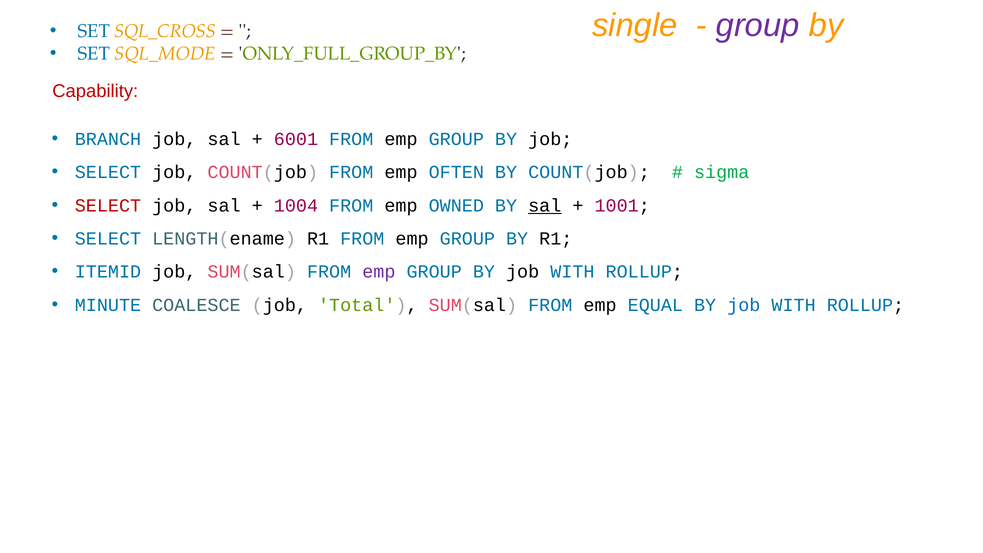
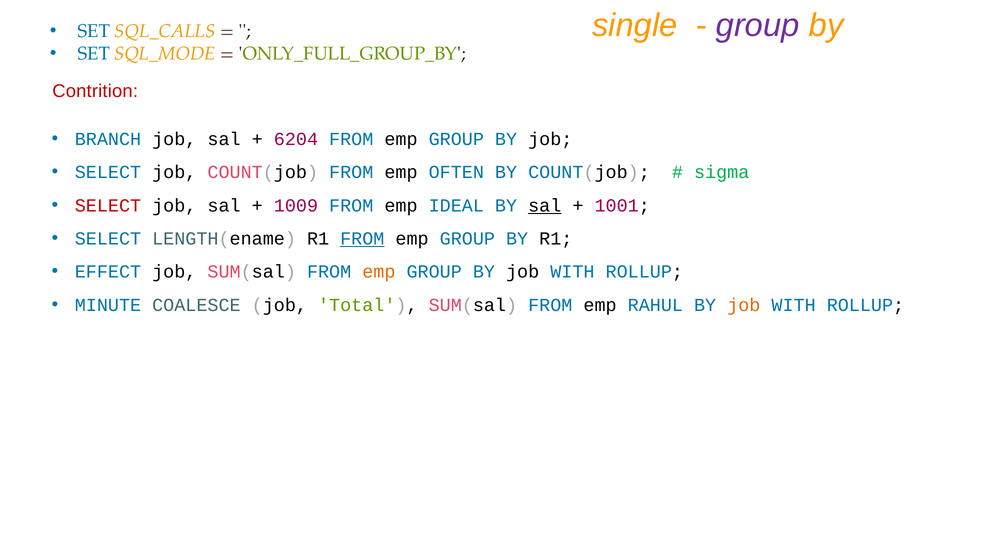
SQL_CROSS: SQL_CROSS -> SQL_CALLS (165, 31)
Capability: Capability -> Contrition (95, 91)
6001: 6001 -> 6204 (296, 139)
1004: 1004 -> 1009 (296, 205)
OWNED: OWNED -> IDEAL (456, 205)
FROM underline: none -> present (362, 239)
ITEMID: ITEMID -> EFFECT (108, 272)
emp colour: purple -> orange (379, 272)
EQUAL: EQUAL -> RAHUL (655, 305)
job colour: blue -> orange (744, 305)
